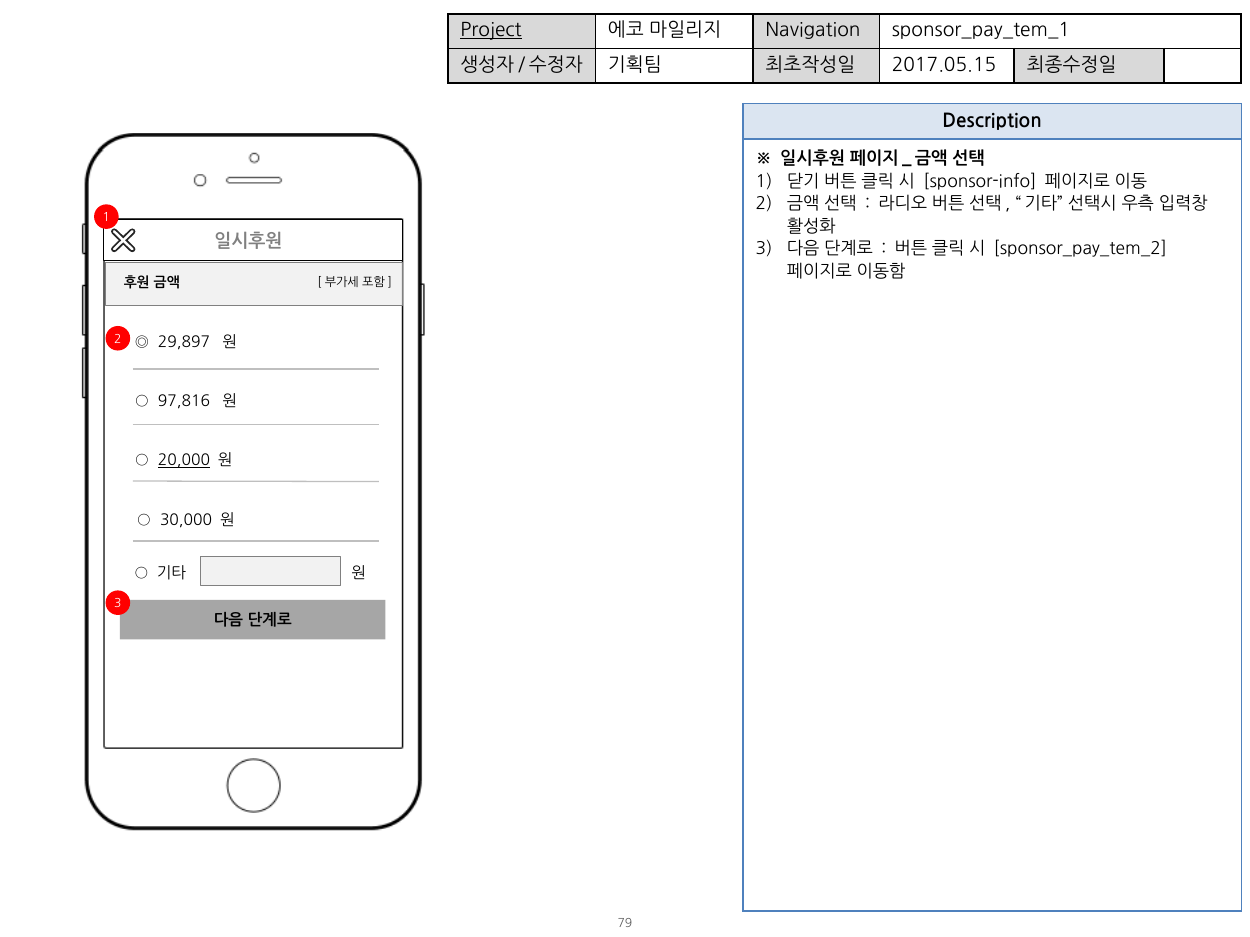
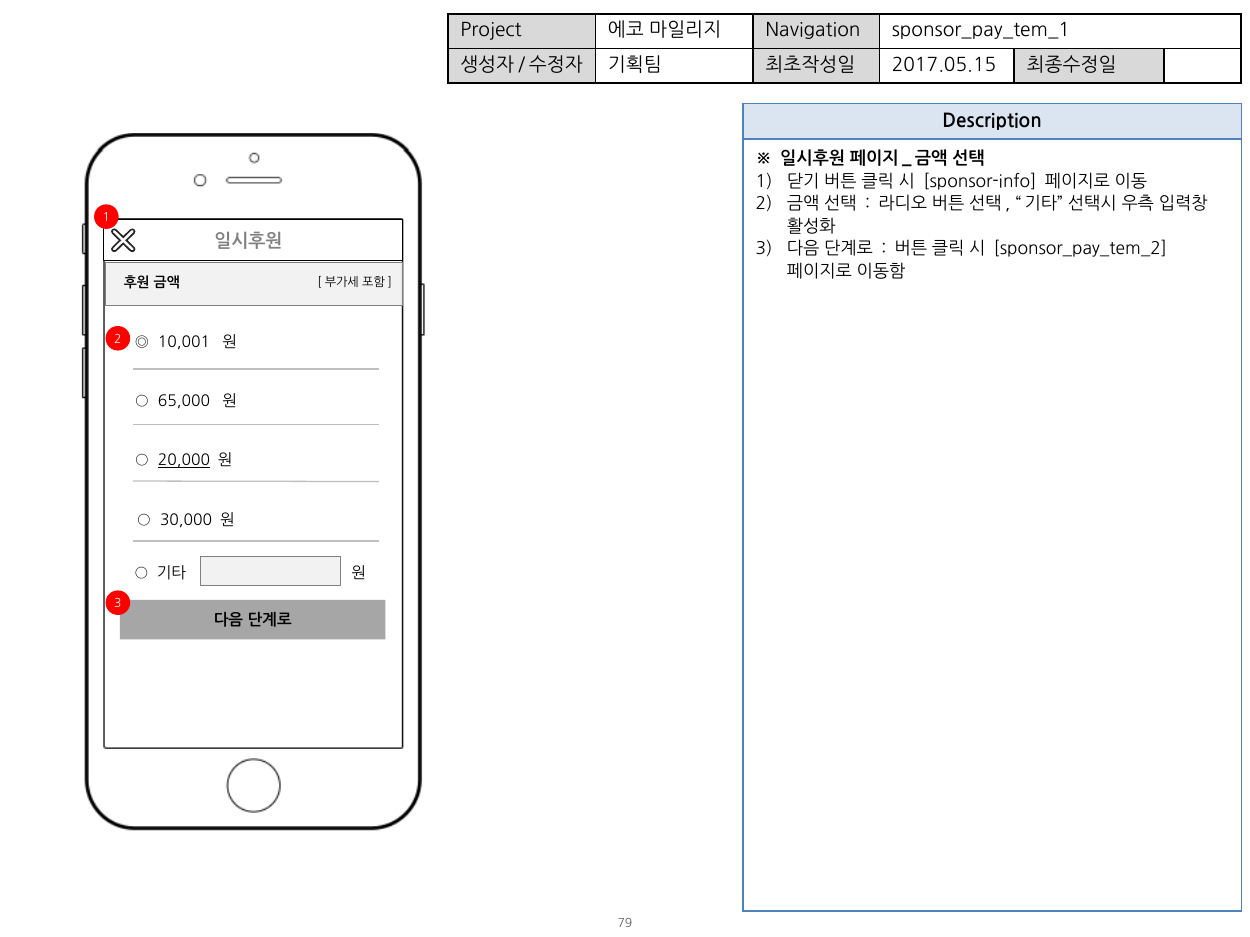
Project underline: present -> none (491, 30)
29,897: 29,897 -> 10,001 (184, 342)
97,816: 97,816 -> 65,000 (184, 401)
